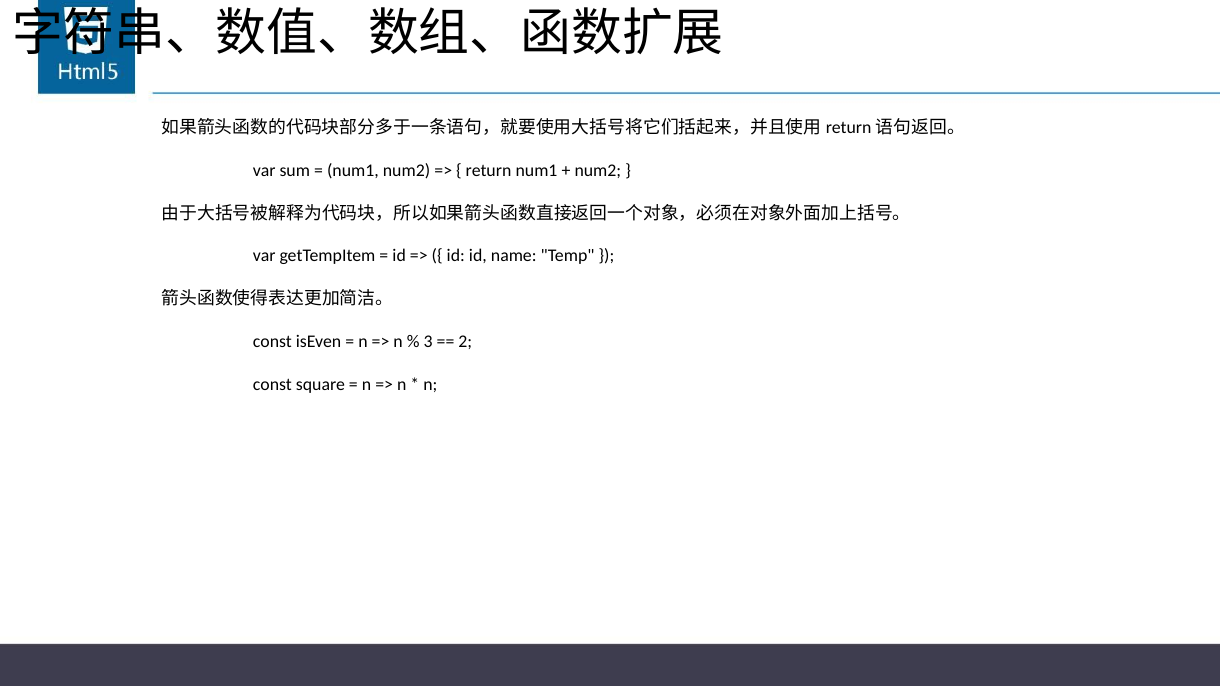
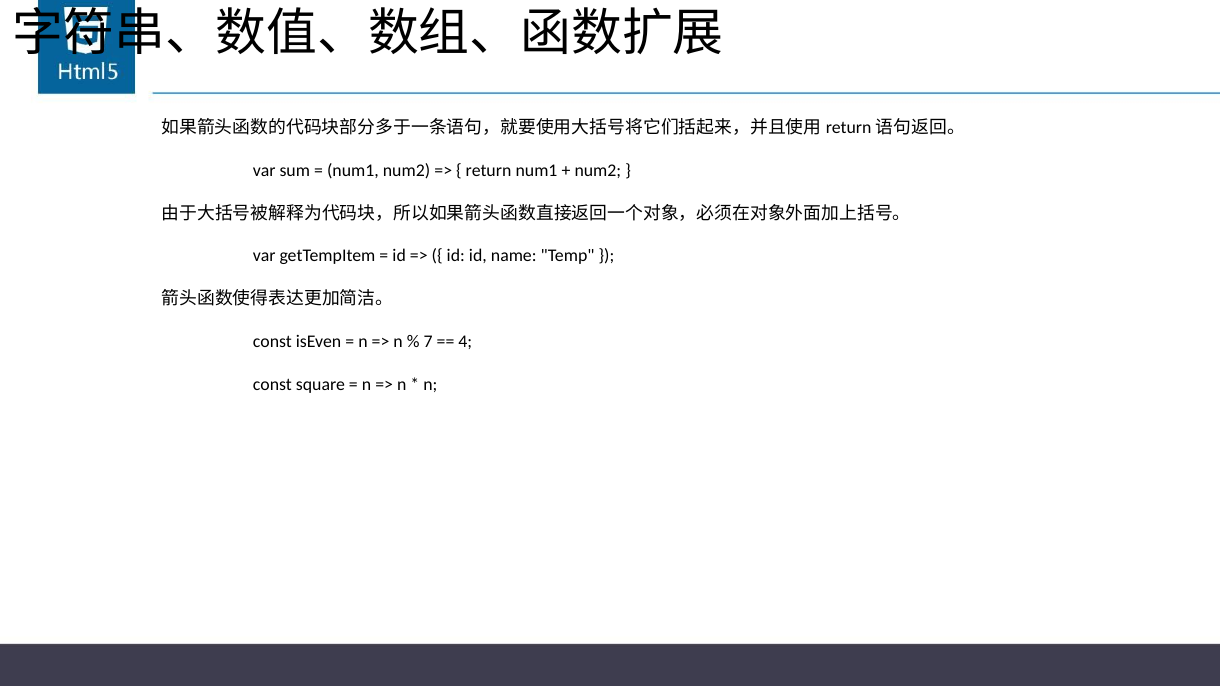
3: 3 -> 7 (428, 342)
2: 2 -> 4 (465, 342)
